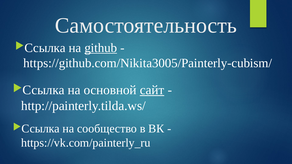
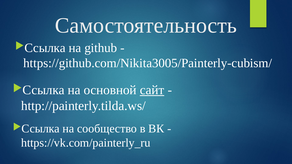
github underline: present -> none (101, 48)
